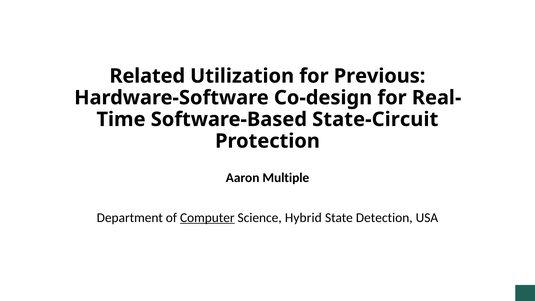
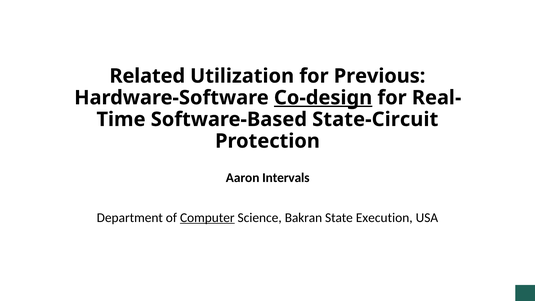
Co-design underline: none -> present (323, 98)
Multiple: Multiple -> Intervals (286, 178)
Hybrid: Hybrid -> Bakran (303, 218)
Detection: Detection -> Execution (384, 218)
